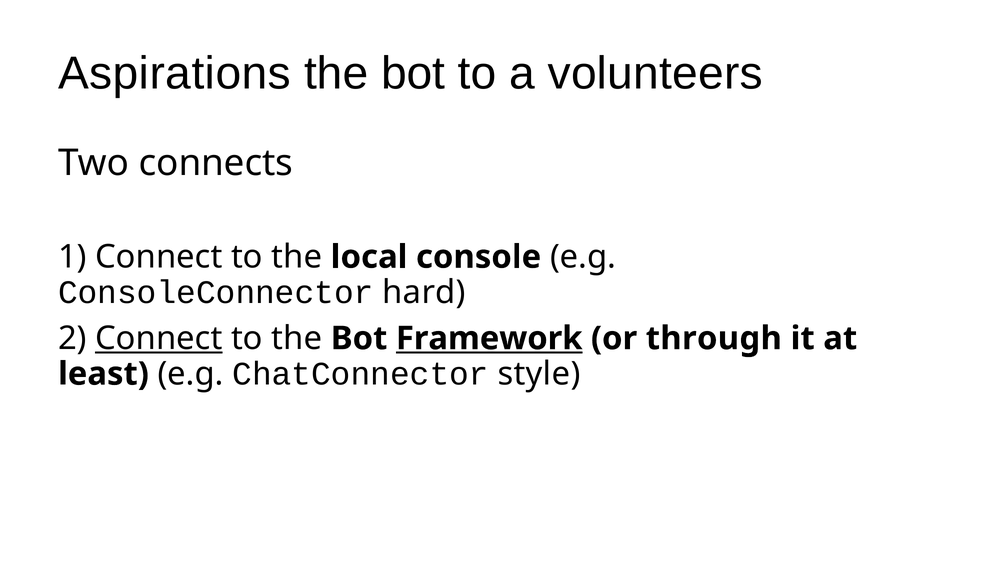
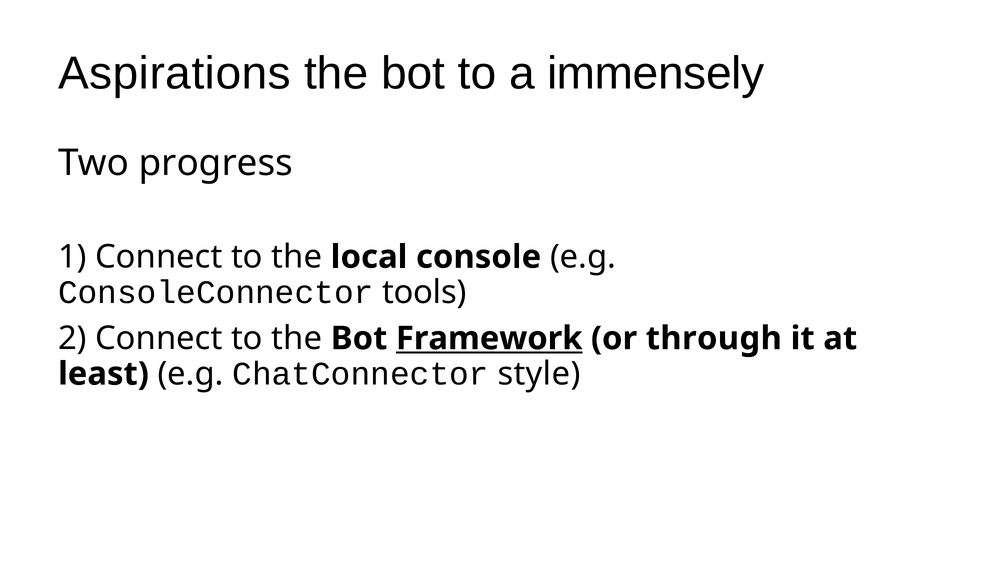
volunteers: volunteers -> immensely (656, 74)
connects: connects -> progress (216, 163)
hard: hard -> tools (424, 293)
Connect underline: present -> none (159, 339)
